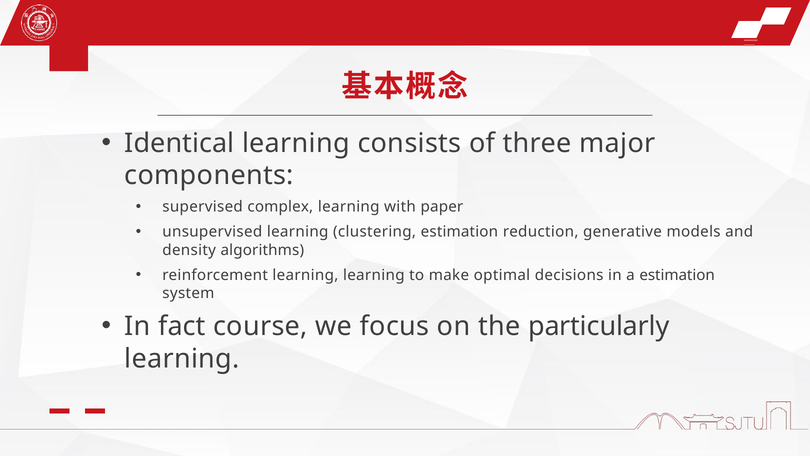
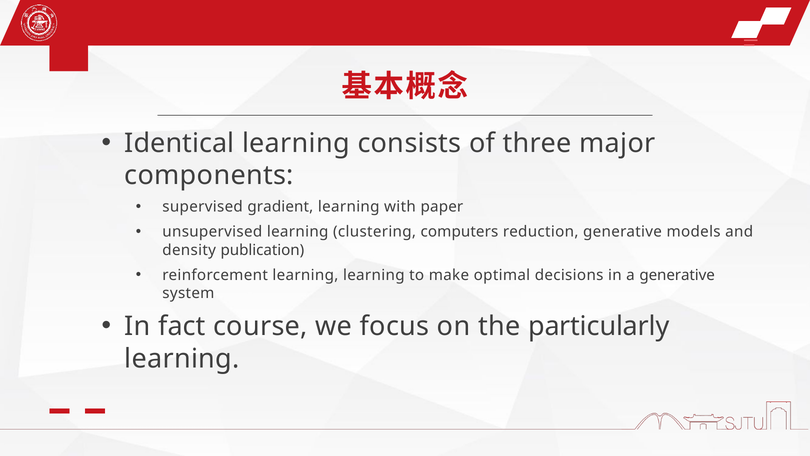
complex: complex -> gradient (280, 207)
clustering estimation: estimation -> computers (459, 232)
algorithms: algorithms -> publication (262, 250)
a estimation: estimation -> generative (677, 275)
